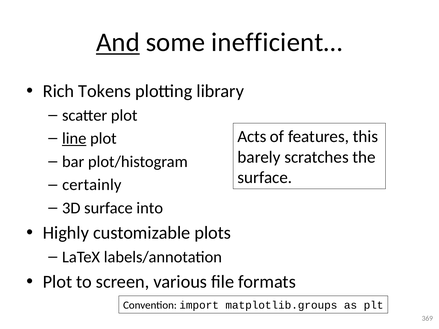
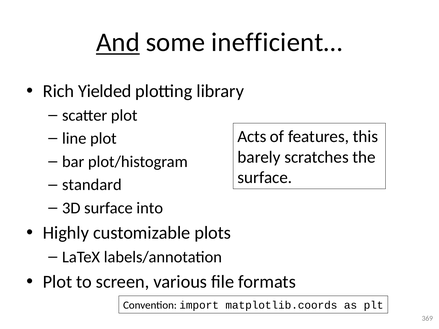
Tokens: Tokens -> Yielded (105, 91)
line underline: present -> none (74, 139)
certainly: certainly -> standard (92, 185)
matplotlib.groups: matplotlib.groups -> matplotlib.coords (281, 305)
